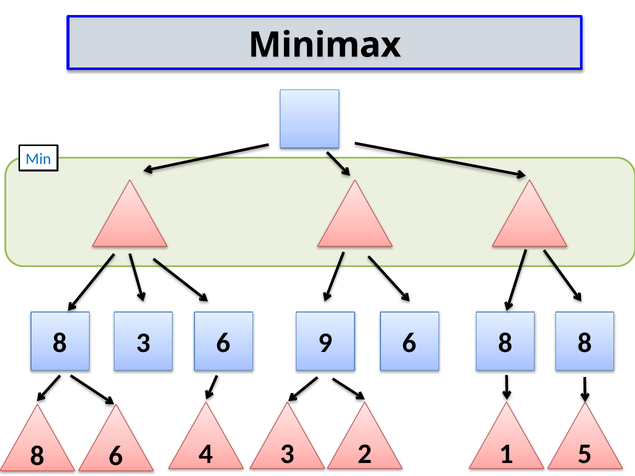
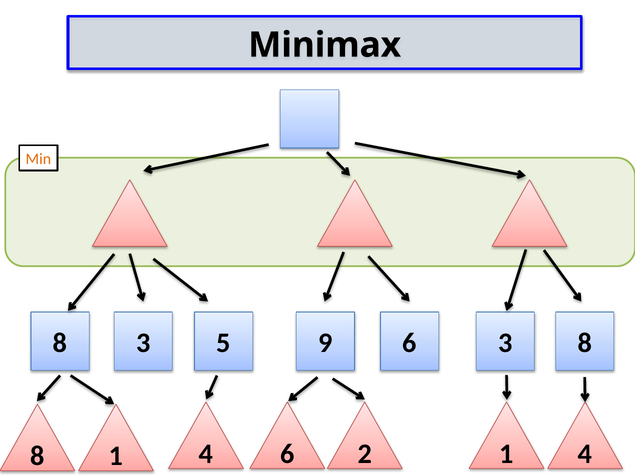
Min colour: blue -> orange (38, 159)
3 6: 6 -> 5 (224, 343)
6 8: 8 -> 3 (505, 343)
8 6: 6 -> 1 (116, 456)
4 3: 3 -> 6 (287, 454)
2 1 5: 5 -> 4 (585, 454)
